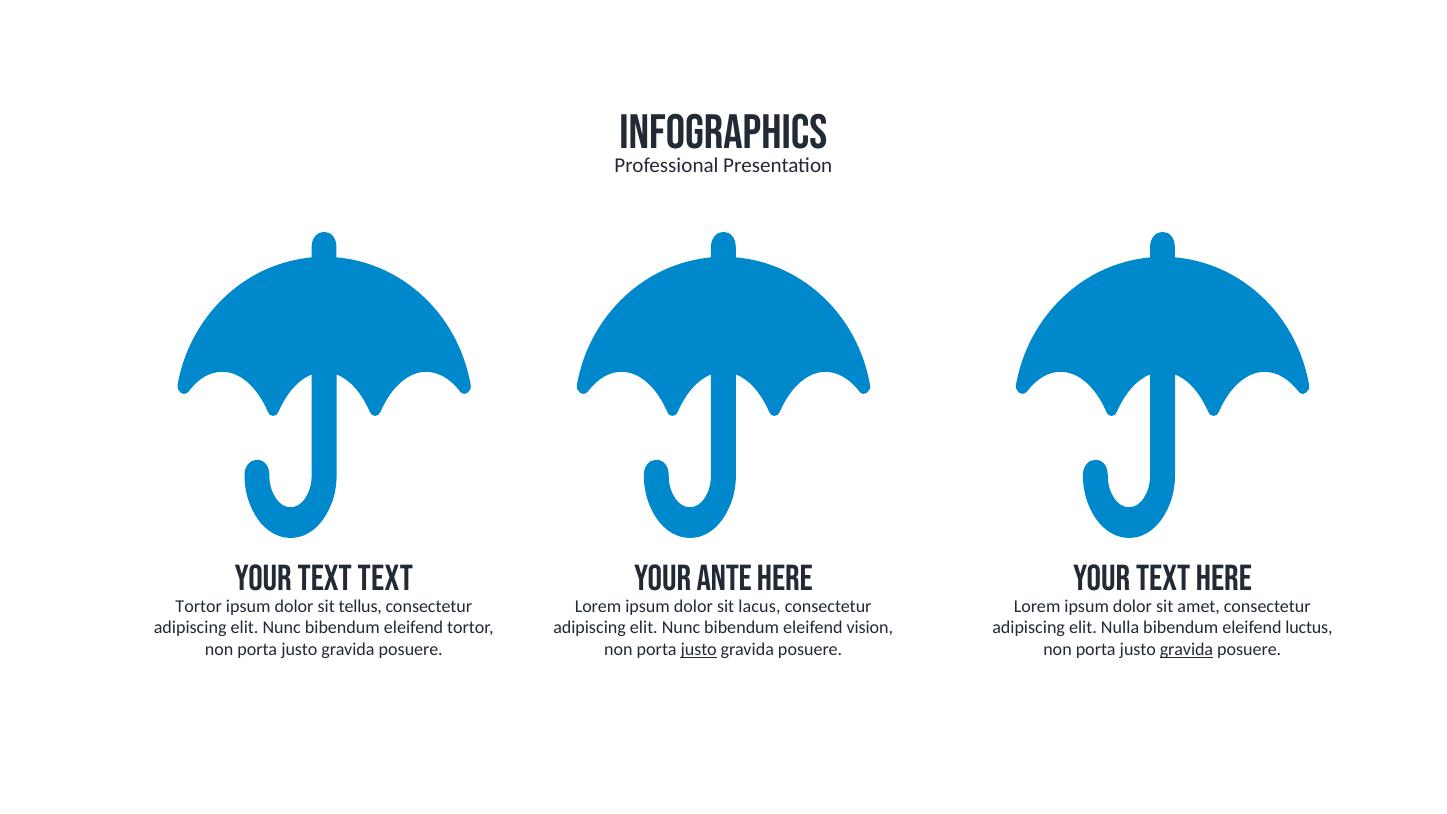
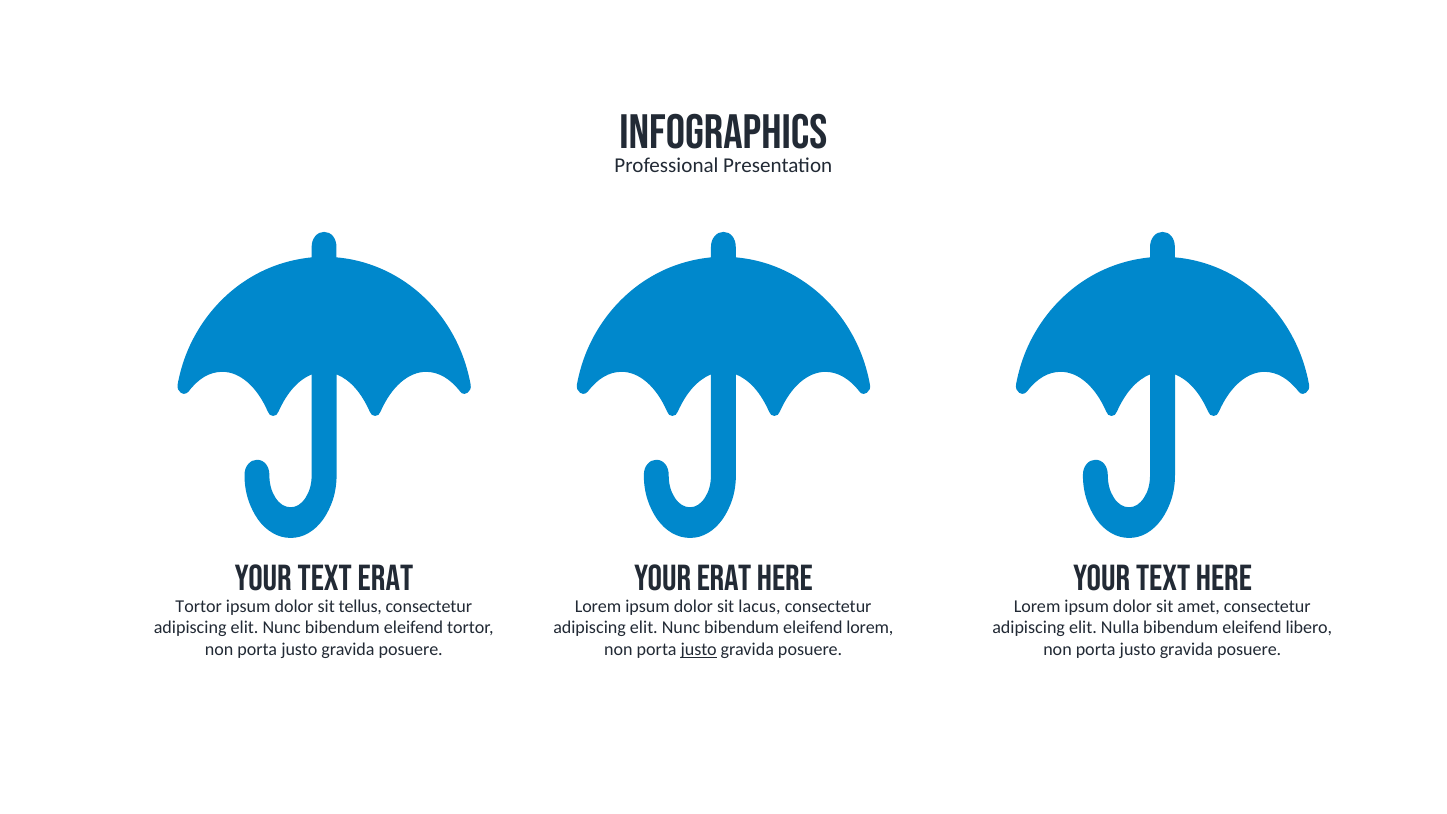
text text: text -> erat (385, 579)
Your ante: ante -> erat (724, 579)
eleifend vision: vision -> lorem (870, 628)
luctus: luctus -> libero (1309, 628)
gravida underline: present -> none (1186, 649)
